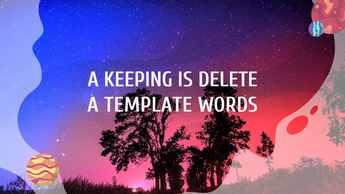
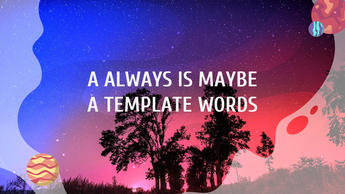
KEEPING: KEEPING -> ALWAYS (138, 79)
DELETE: DELETE -> MAYBE (228, 79)
